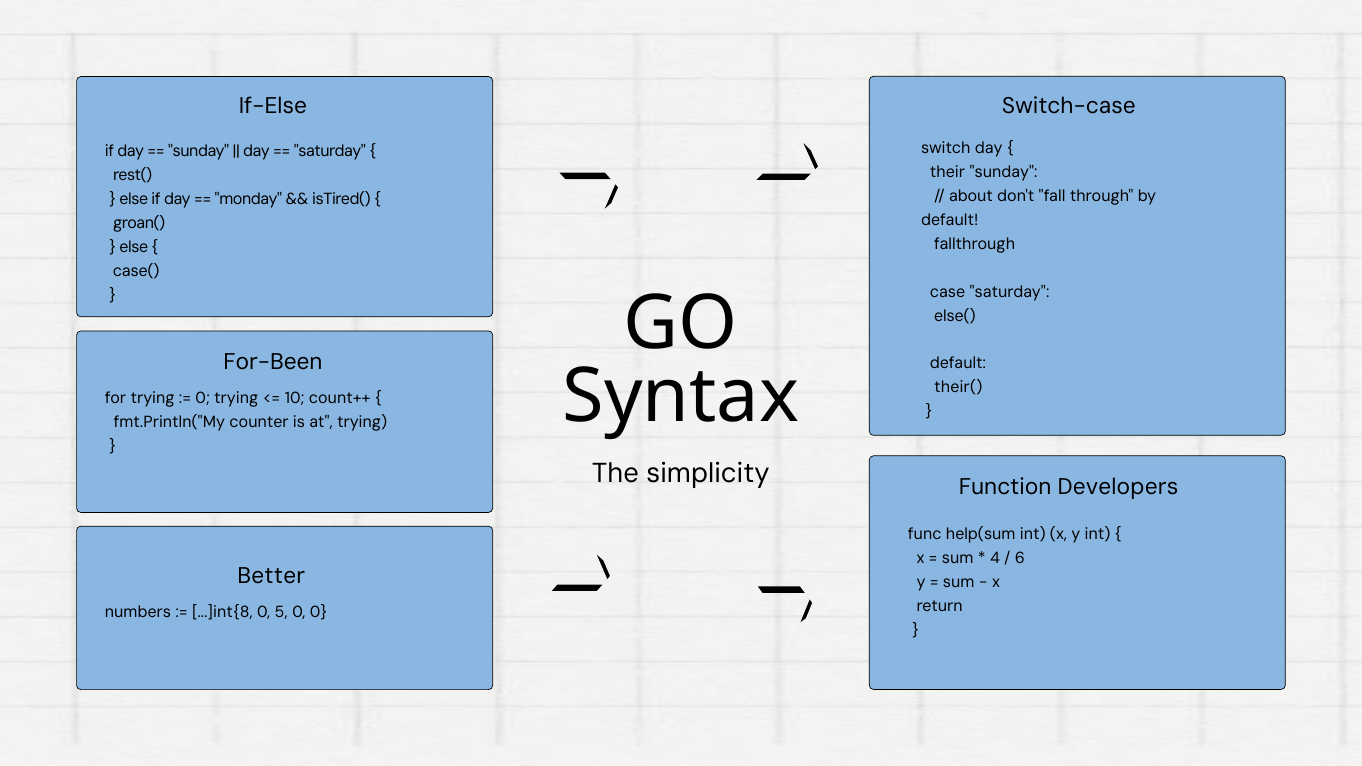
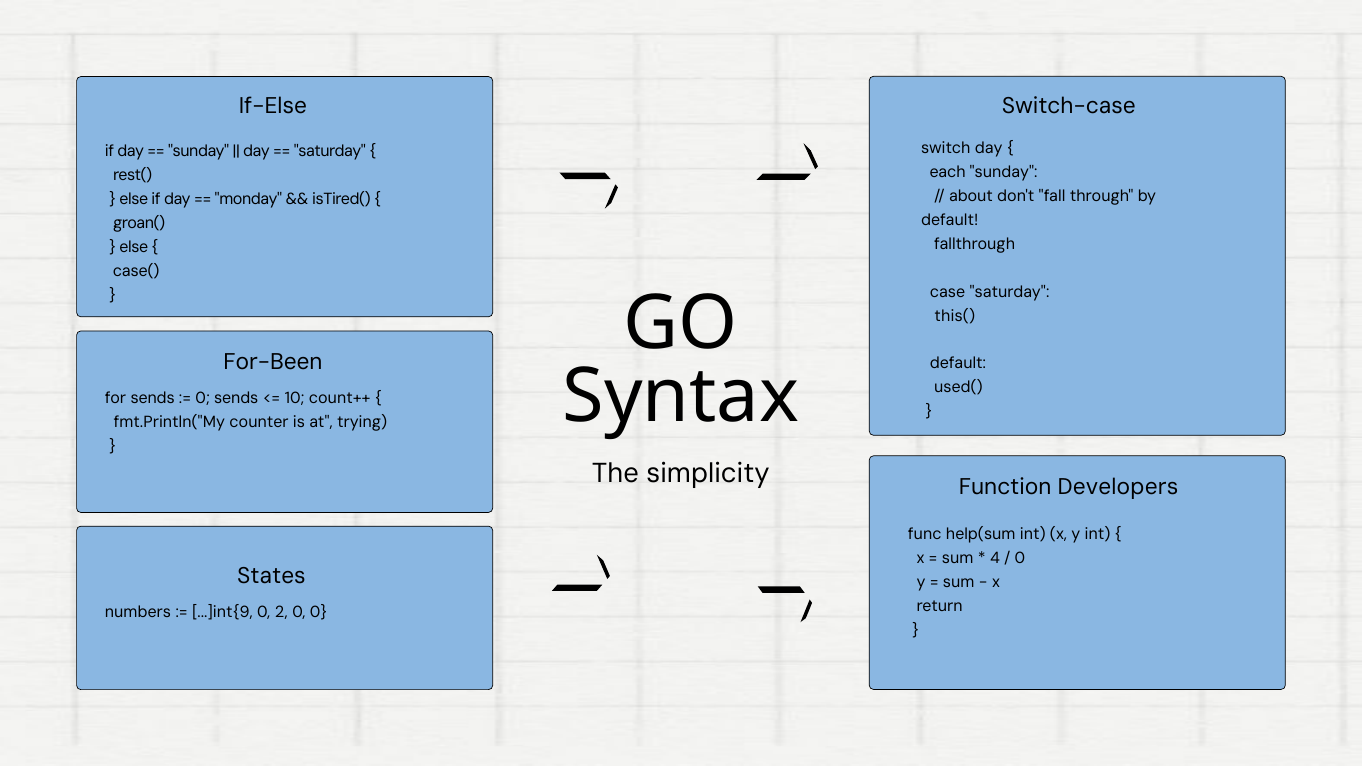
their: their -> each (948, 172)
else(: else( -> this( (955, 316)
their(: their( -> used( (958, 388)
for trying: trying -> sends (153, 399)
0 trying: trying -> sends (236, 399)
6: 6 -> 0 (1020, 559)
Better: Better -> States (271, 576)
...]int{8: ...]int{8 -> ...]int{9 (222, 612)
5: 5 -> 2 (281, 612)
